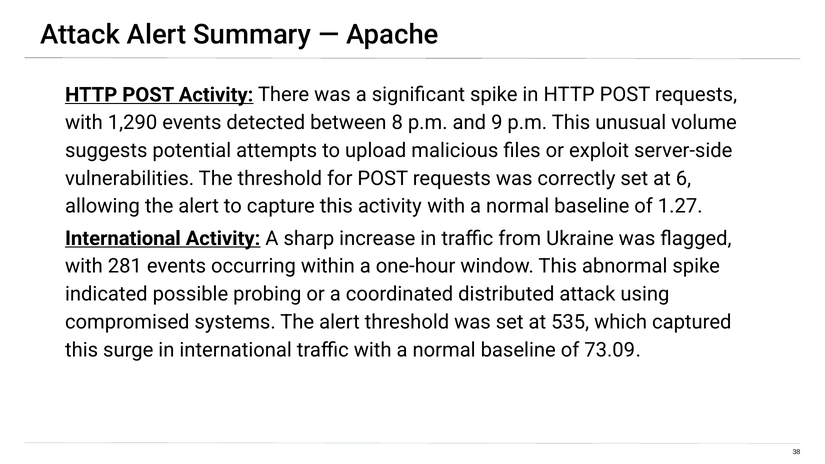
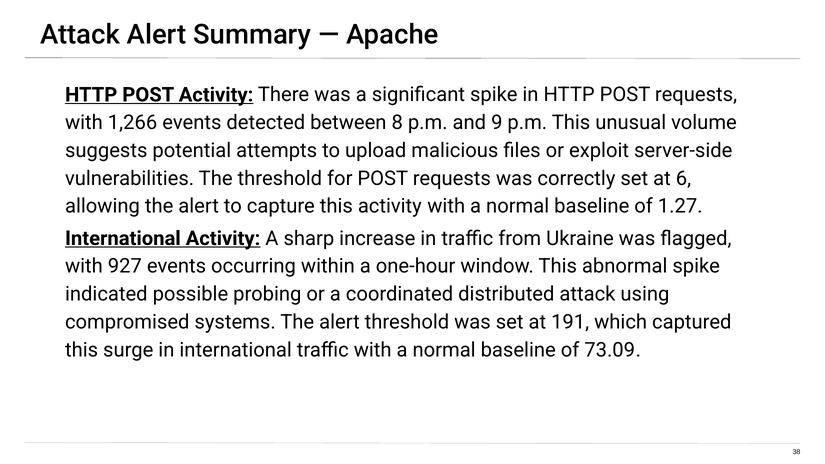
1,290: 1,290 -> 1,266 (133, 123)
281: 281 -> 927 (125, 266)
535: 535 -> 191 (570, 322)
